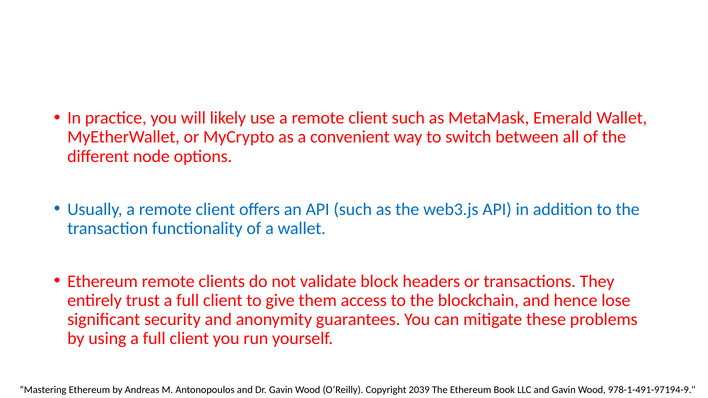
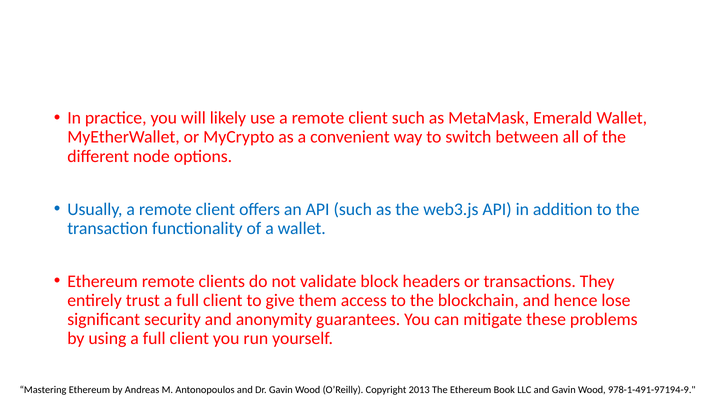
2039: 2039 -> 2013 (419, 390)
